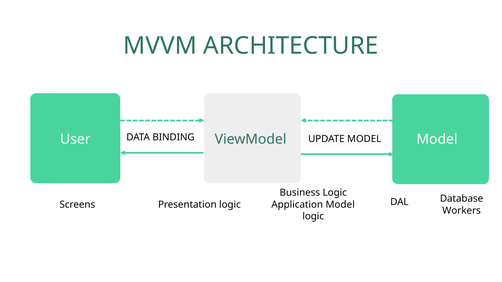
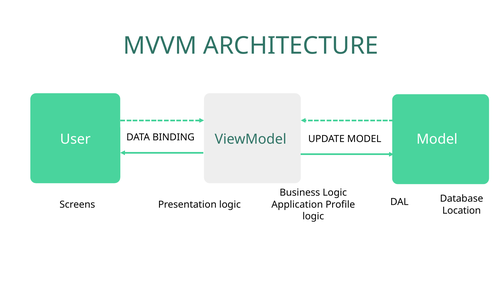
Application Model: Model -> Profile (340, 205)
Workers: Workers -> Location (462, 211)
